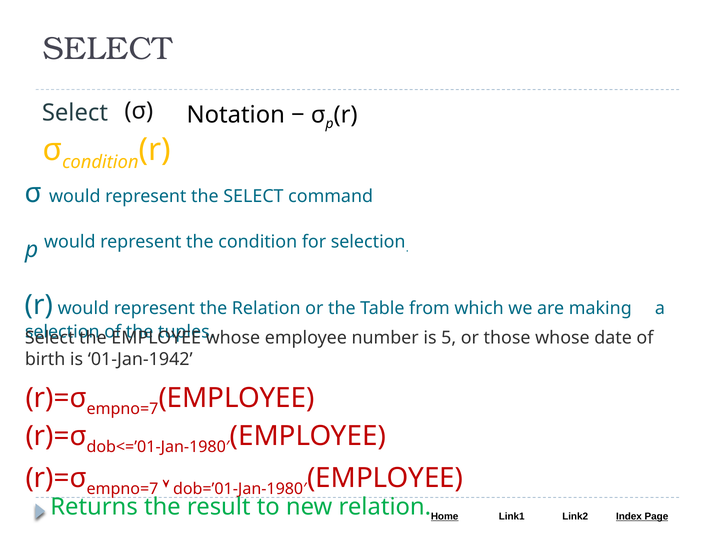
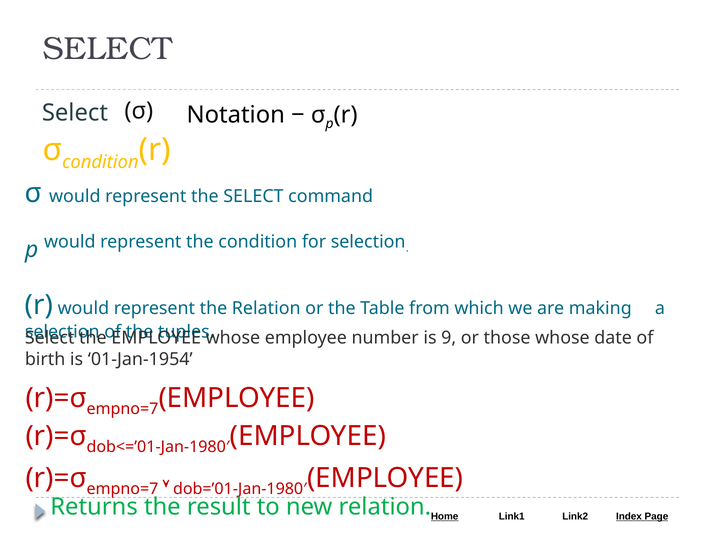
5: 5 -> 9 (449, 337)
01-Jan-1942: 01-Jan-1942 -> 01-Jan-1954 (140, 359)
